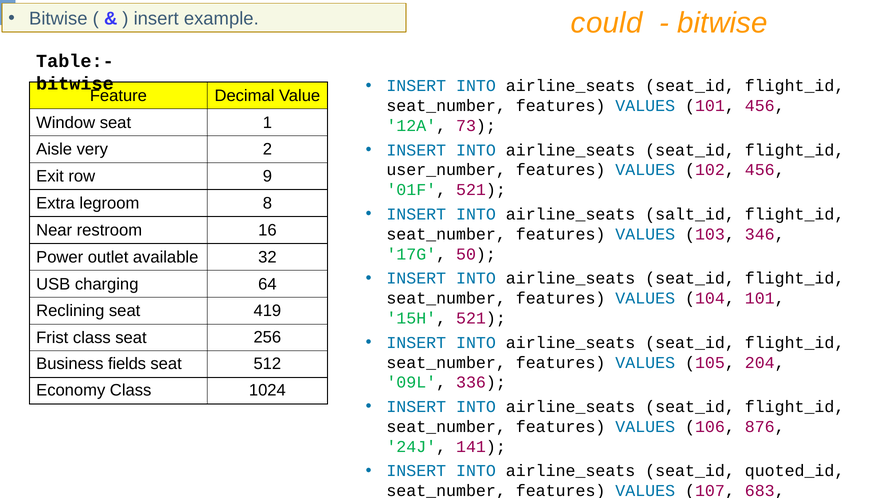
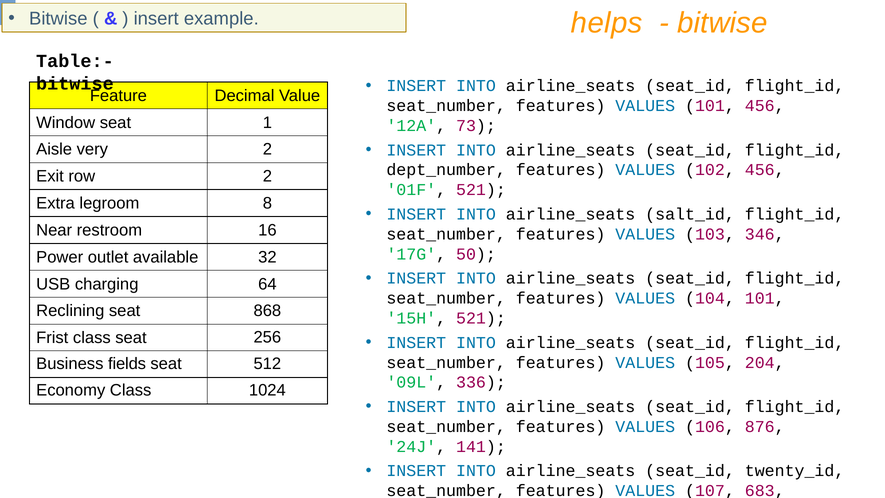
could: could -> helps (607, 23)
user_number: user_number -> dept_number (446, 170)
row 9: 9 -> 2 (267, 176)
419: 419 -> 868 (267, 311)
quoted_id: quoted_id -> twenty_id (795, 471)
